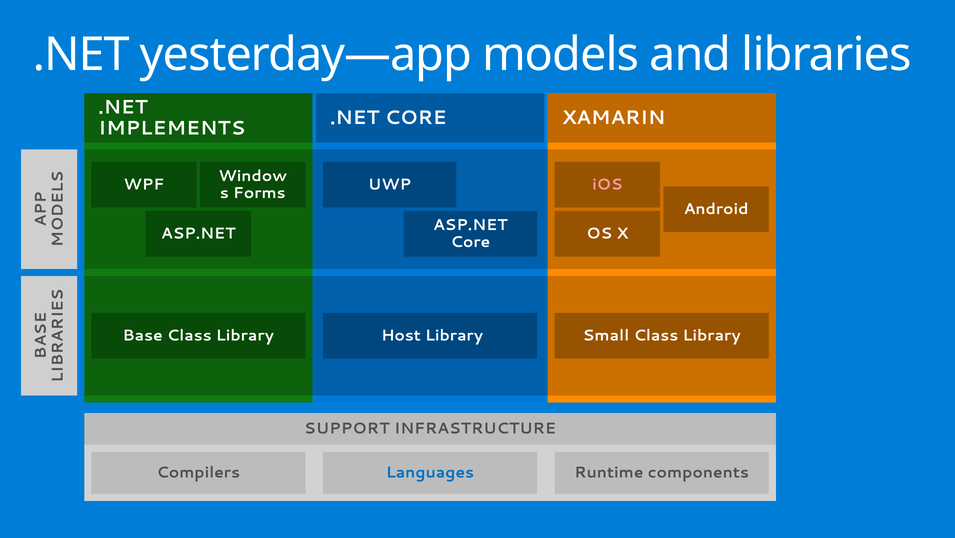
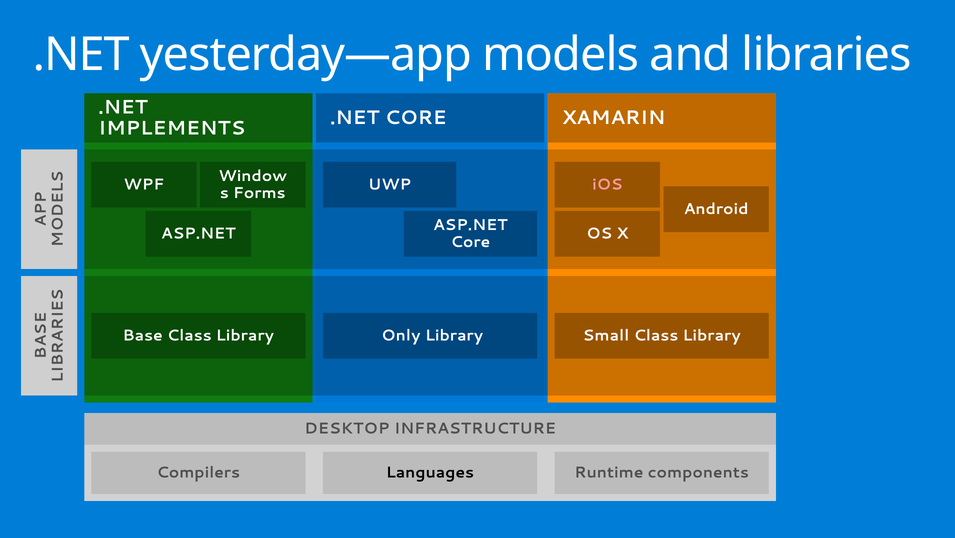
Host: Host -> Only (401, 335)
SUPPORT: SUPPORT -> DESKTOP (347, 428)
Languages colour: blue -> black (430, 472)
